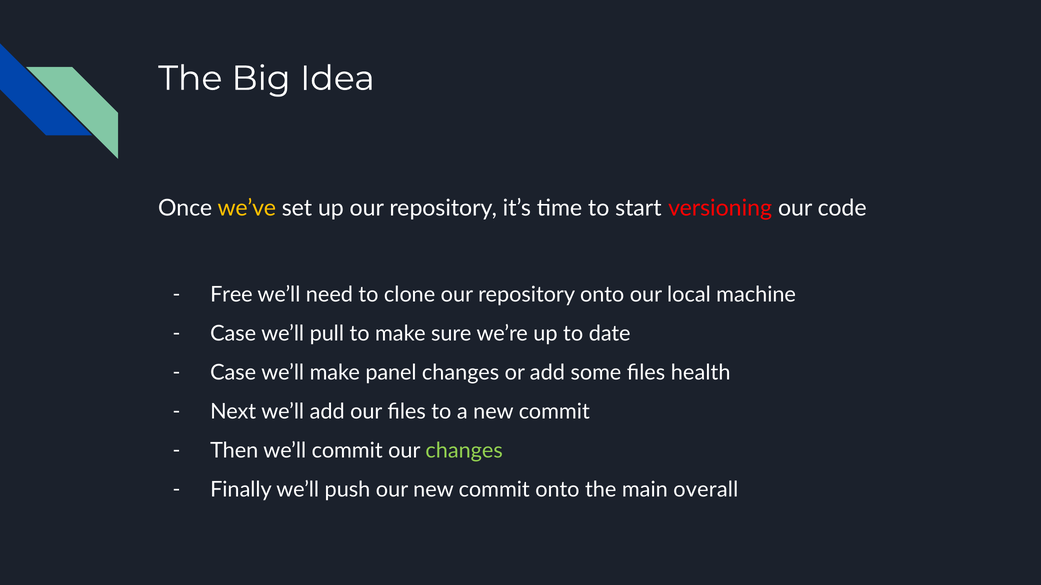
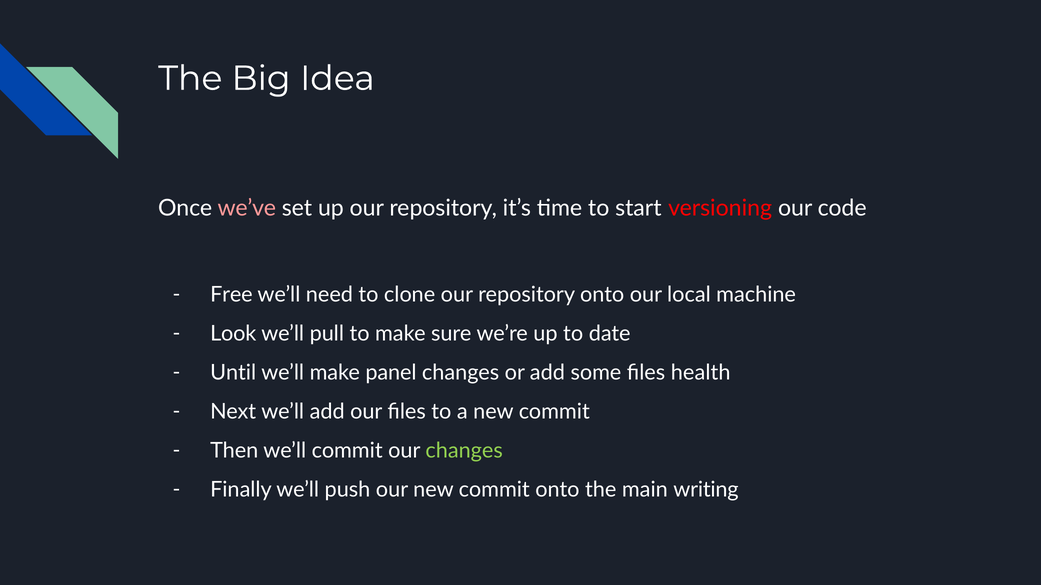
we’ve colour: yellow -> pink (247, 208)
Case: Case -> Look (233, 334)
Case: Case -> Until (233, 373)
overall: overall -> writing (706, 490)
